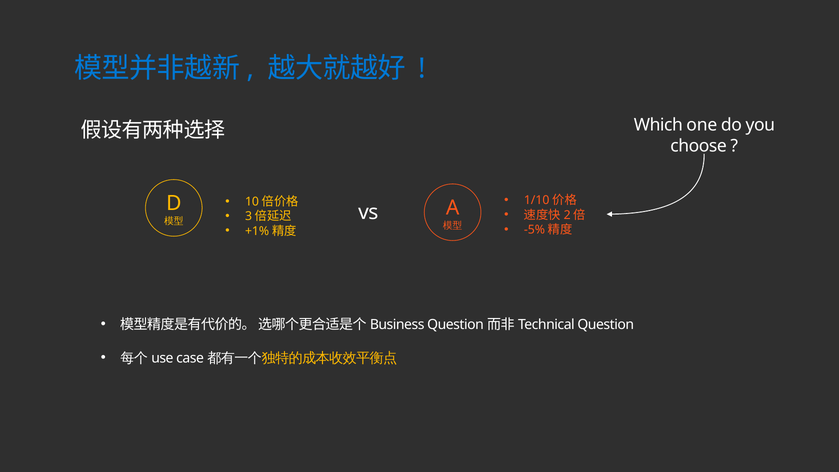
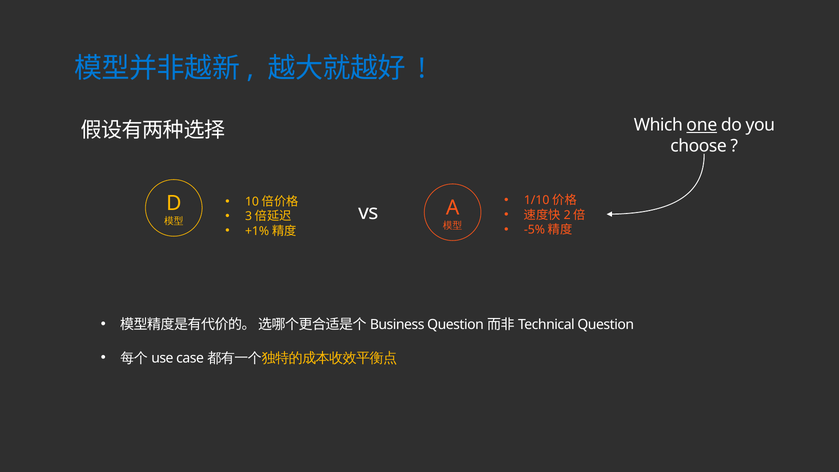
one underline: none -> present (702, 125)
